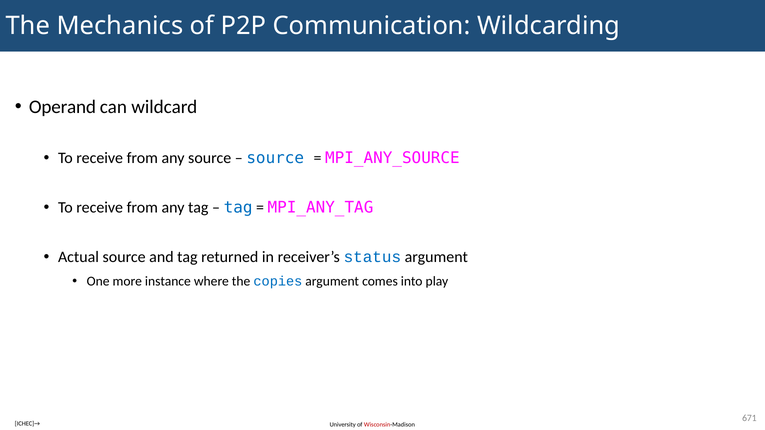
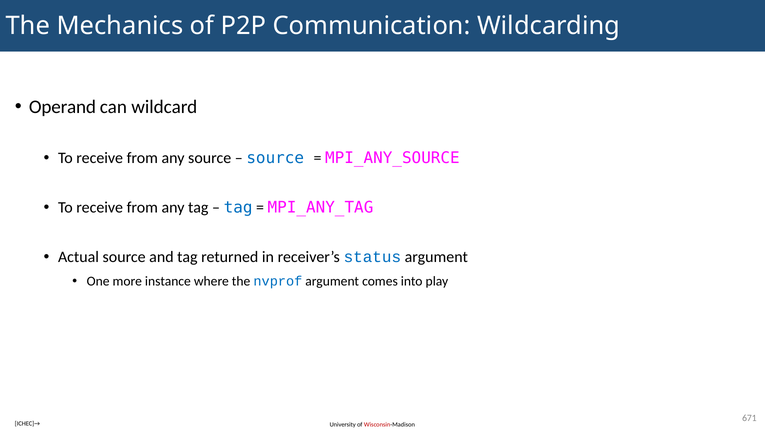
copies: copies -> nvprof (278, 281)
